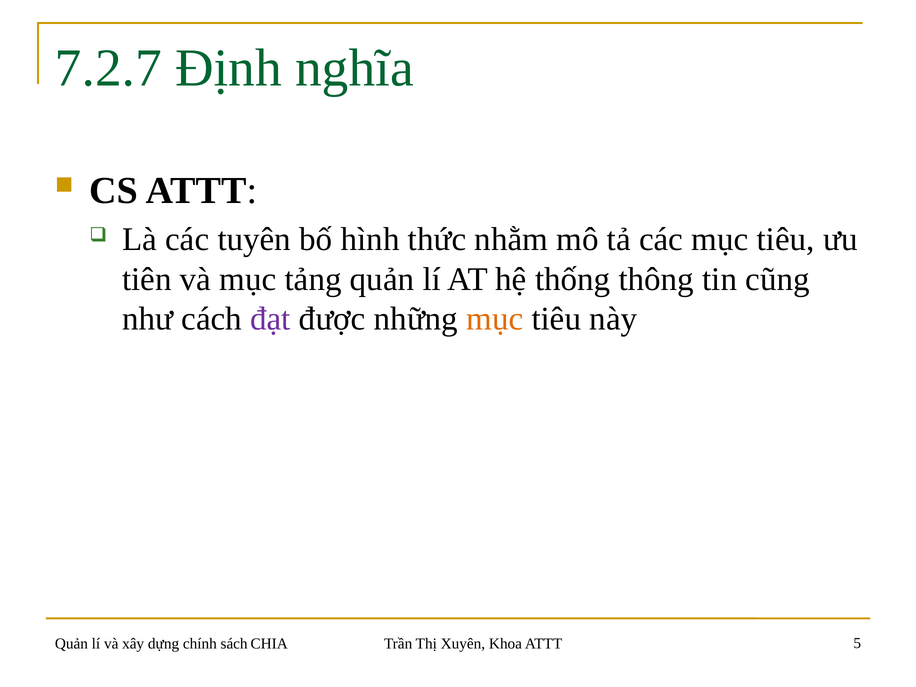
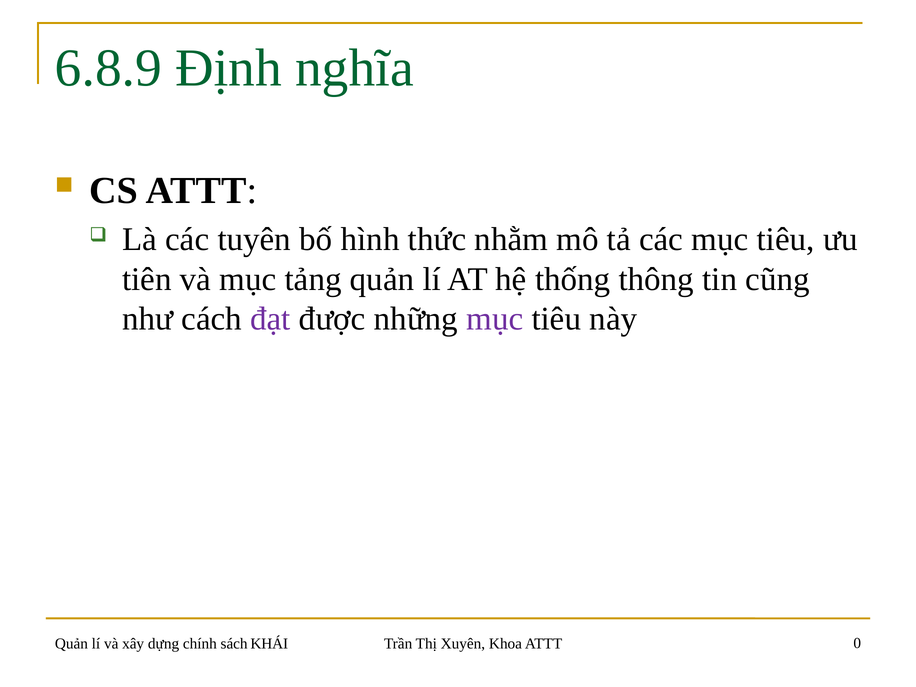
7.2.7: 7.2.7 -> 6.8.9 (108, 68)
mục colour: orange -> purple (495, 319)
CHIA: CHIA -> KHÁI (269, 644)
5: 5 -> 0 (857, 643)
